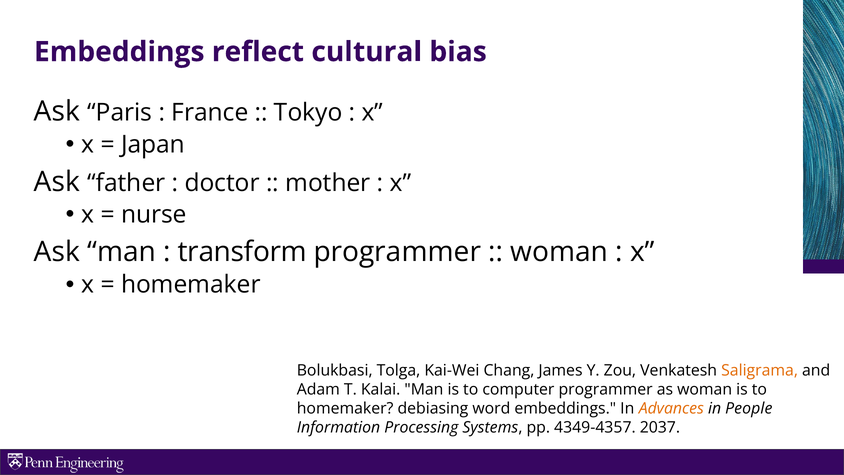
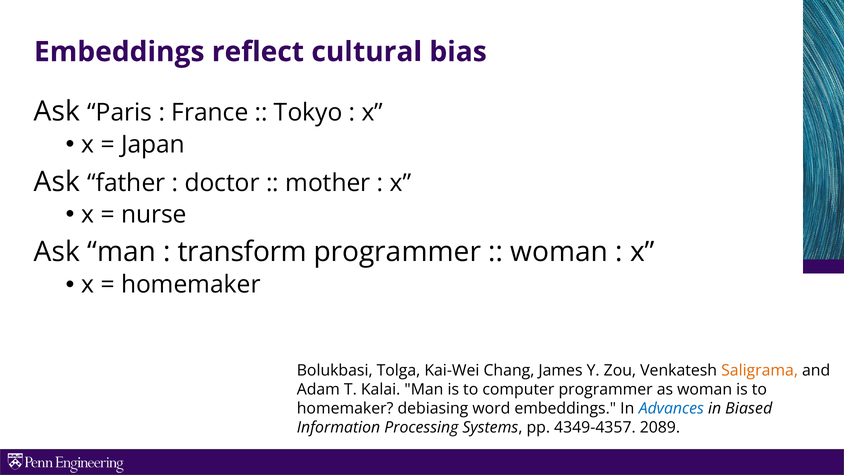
Advances colour: orange -> blue (671, 408)
People: People -> Biased (749, 408)
2037: 2037 -> 2089 (660, 427)
